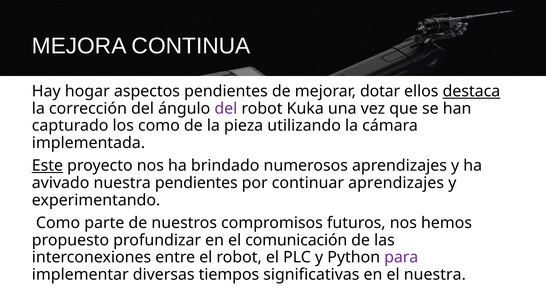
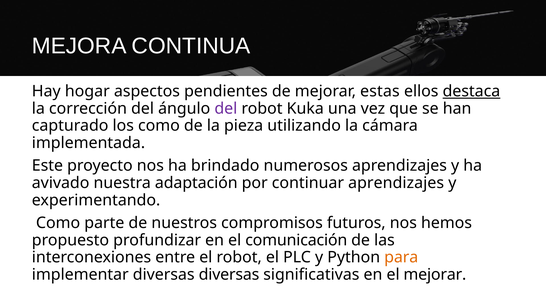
dotar: dotar -> estas (380, 91)
Este underline: present -> none (47, 166)
nuestra pendientes: pendientes -> adaptación (196, 183)
para colour: purple -> orange (401, 257)
diversas tiempos: tiempos -> diversas (229, 275)
el nuestra: nuestra -> mejorar (435, 275)
